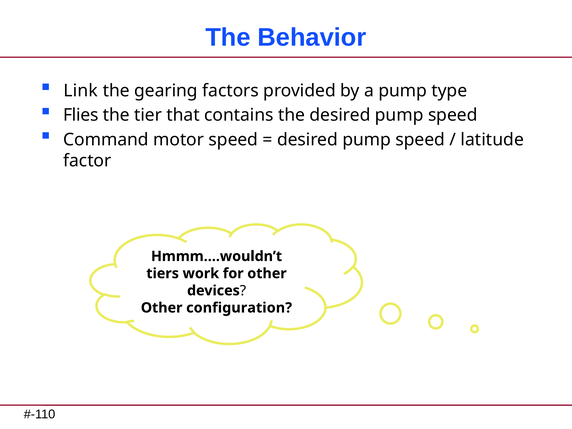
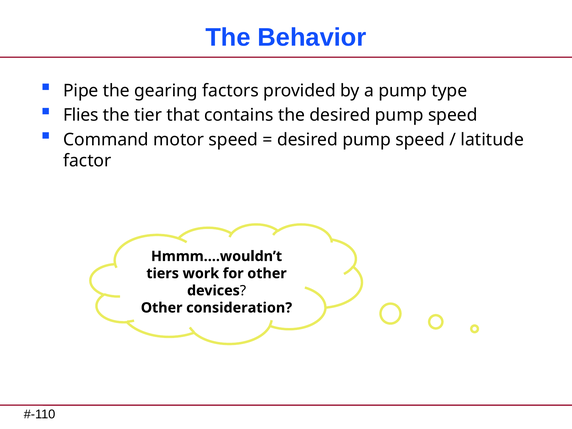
Link: Link -> Pipe (81, 91)
configuration: configuration -> consideration (239, 308)
